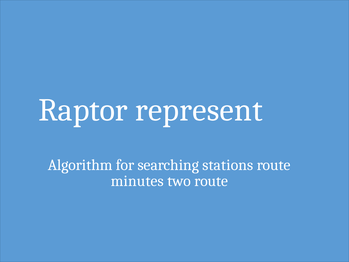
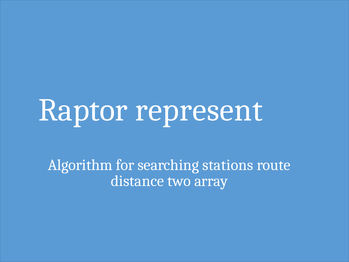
minutes: minutes -> distance (137, 181)
two route: route -> array (211, 181)
